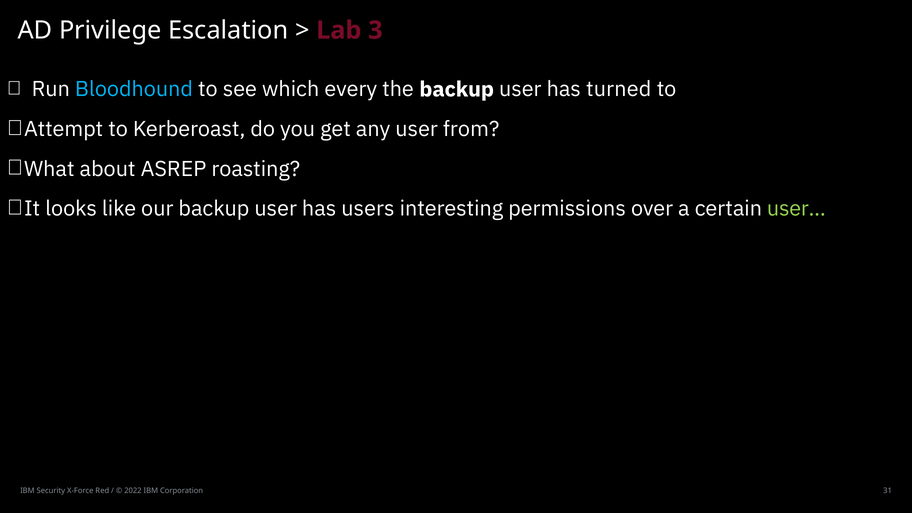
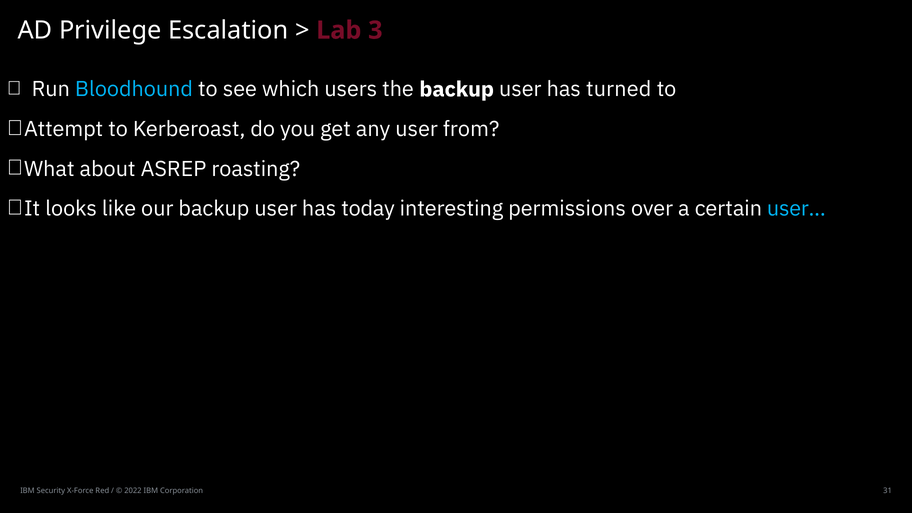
every: every -> users (351, 89)
users: users -> today (368, 209)
user colour: light green -> light blue (796, 209)
